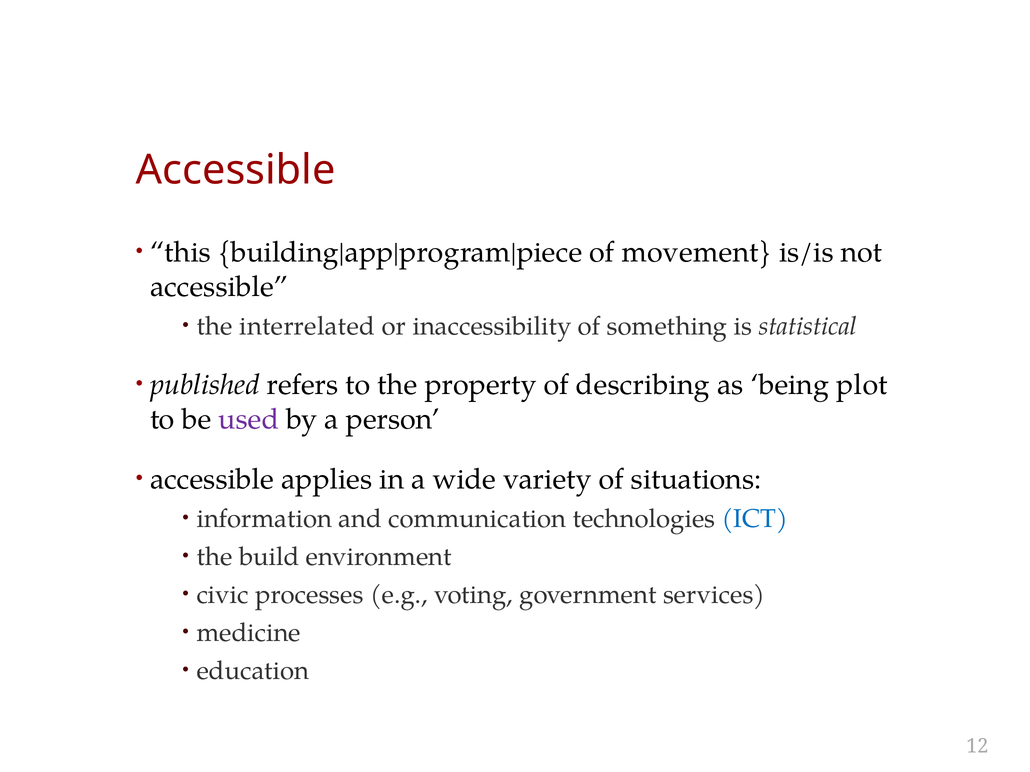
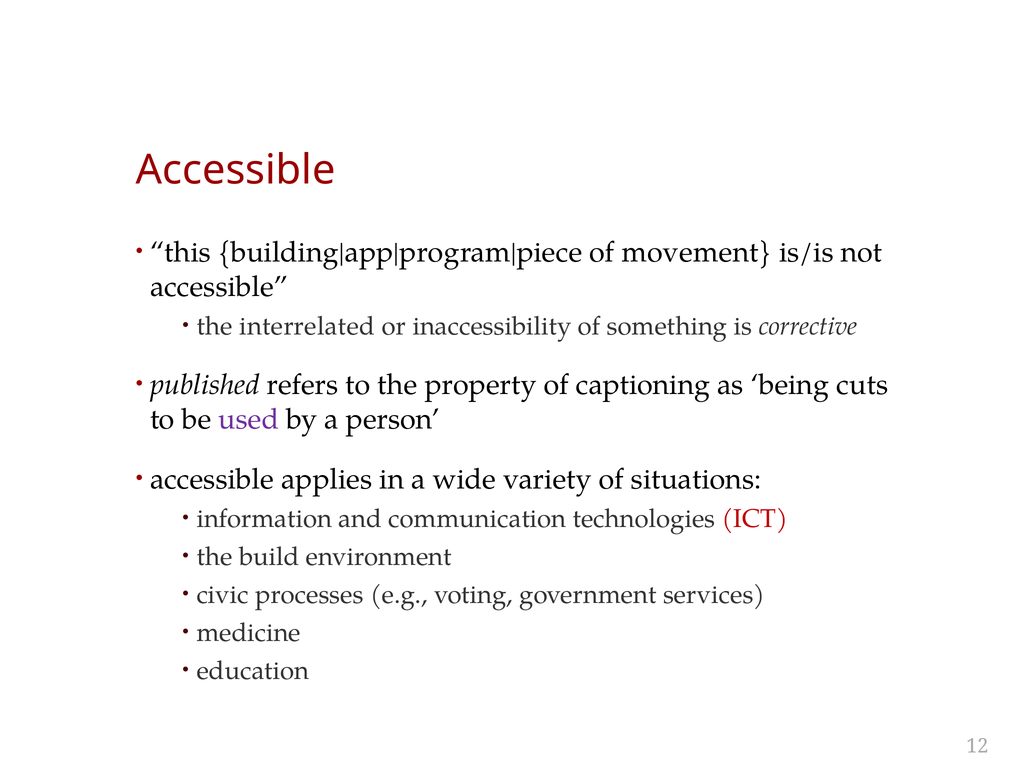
statistical: statistical -> corrective (808, 326)
describing: describing -> captioning (643, 385)
plot: plot -> cuts (862, 385)
ICT colour: blue -> red (755, 519)
